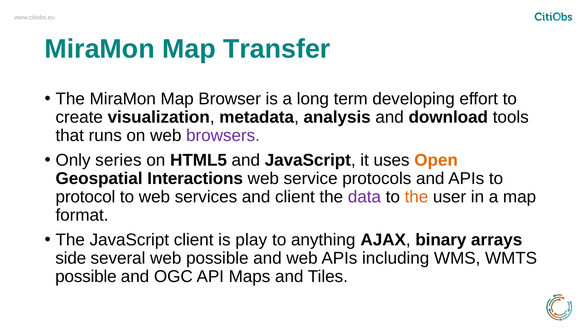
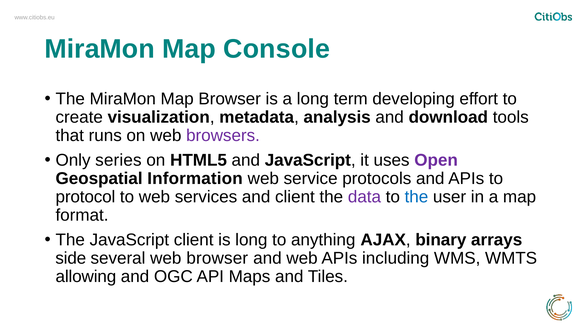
Transfer: Transfer -> Console (277, 49)
Open colour: orange -> purple (436, 160)
Interactions: Interactions -> Information (195, 179)
the colour: orange -> blue (416, 197)
is play: play -> long (251, 240)
web possible: possible -> browser (217, 258)
possible: possible -> allowing (86, 277)
